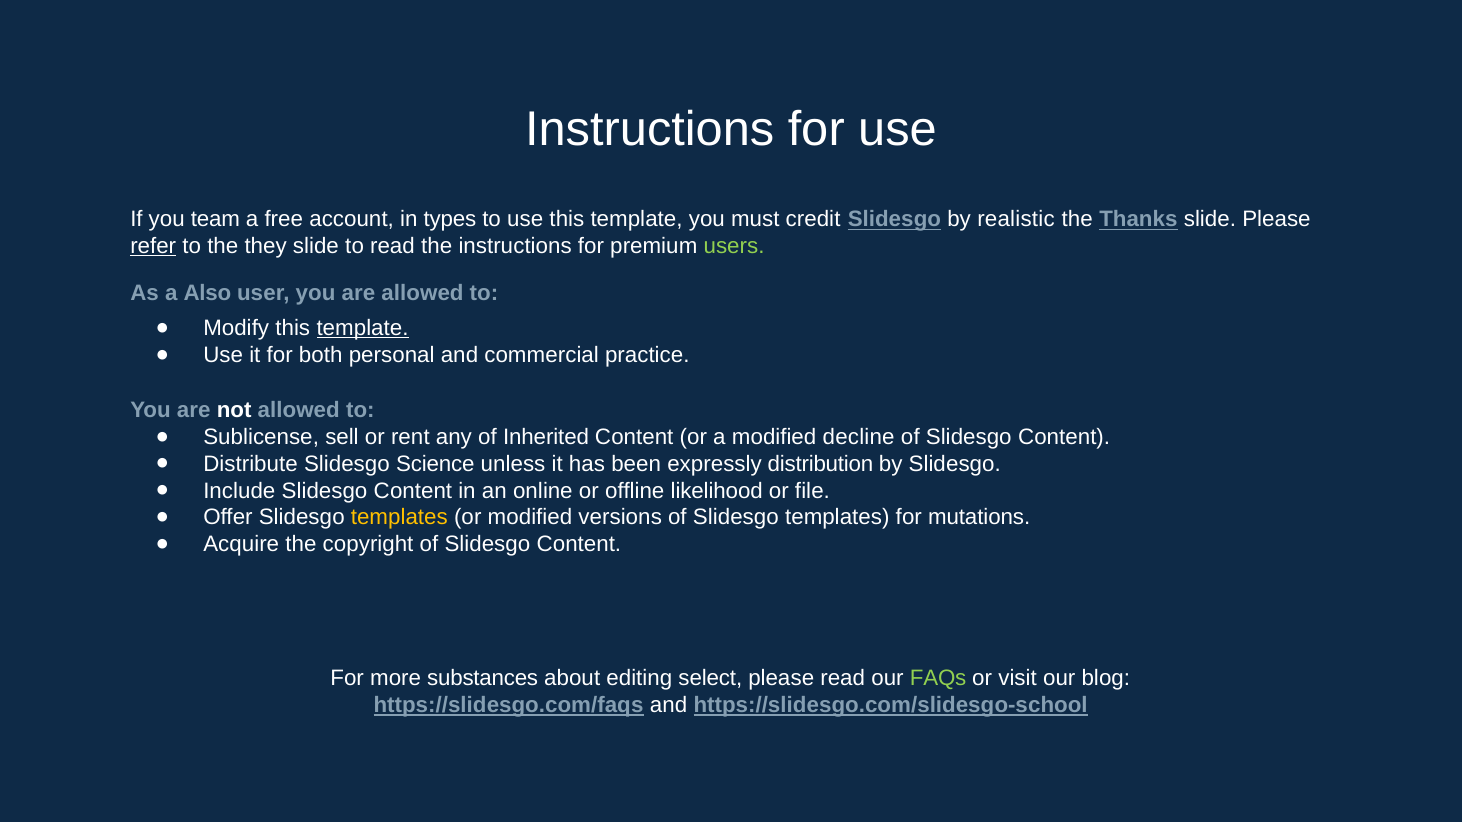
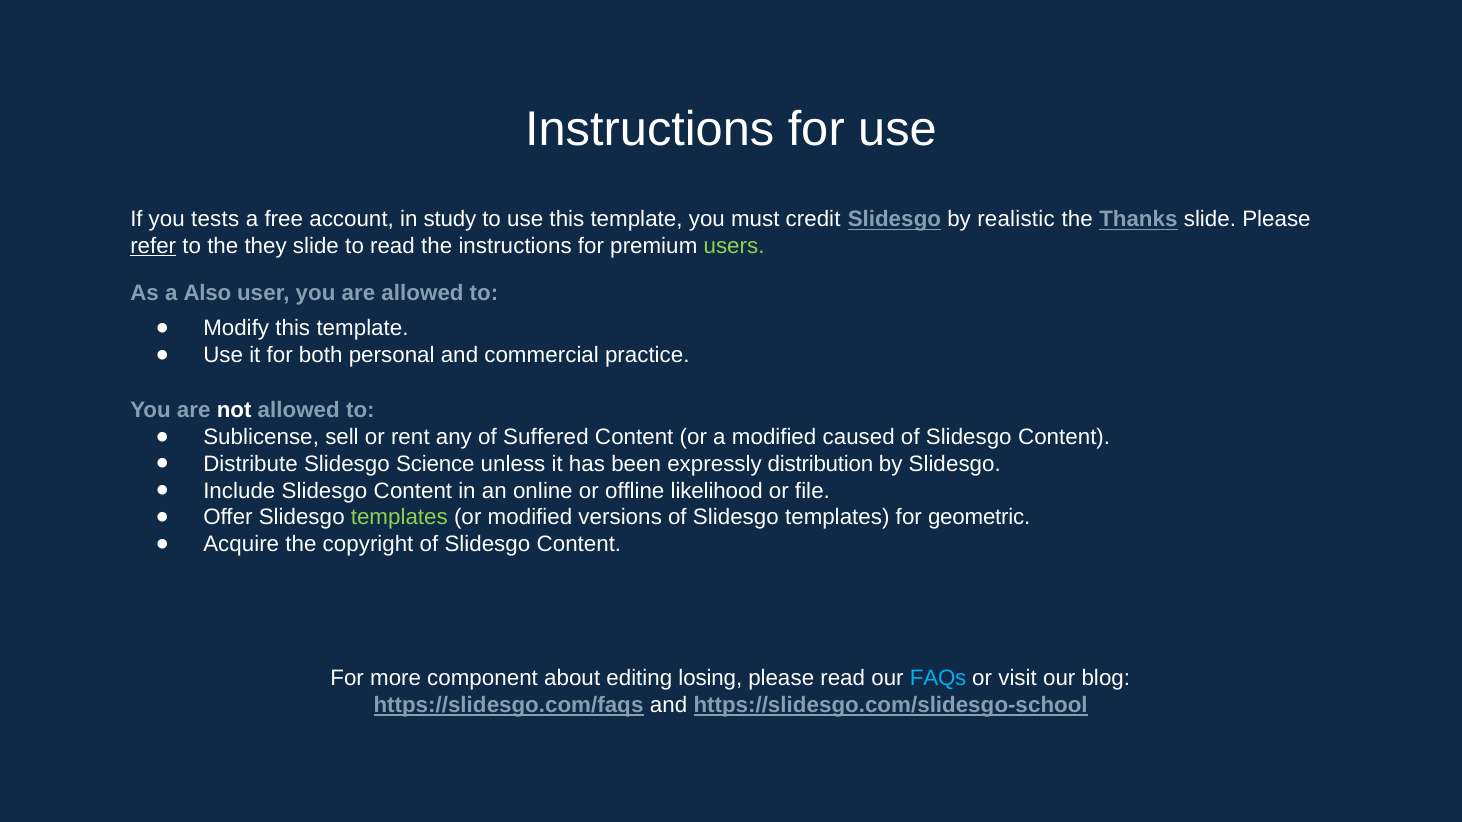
team: team -> tests (215, 219)
types: types -> study (450, 219)
template underline: present -> none (363, 328)
Inherited: Inherited -> Suffered (546, 437)
decline: decline -> caused (859, 437)
templates colour: yellow -> light green (399, 518)
mutations: mutations -> geometric (979, 518)
substances: substances -> component (483, 679)
select: select -> losing (710, 679)
FAQs colour: light green -> light blue (938, 679)
